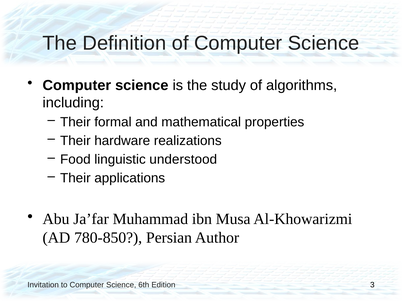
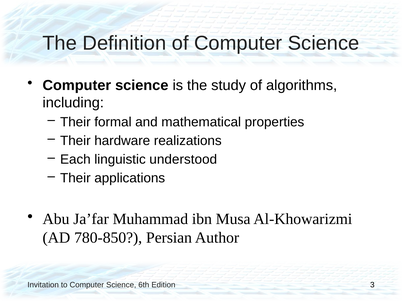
Food: Food -> Each (75, 160)
